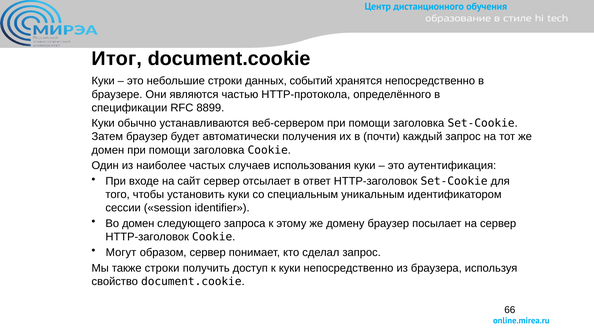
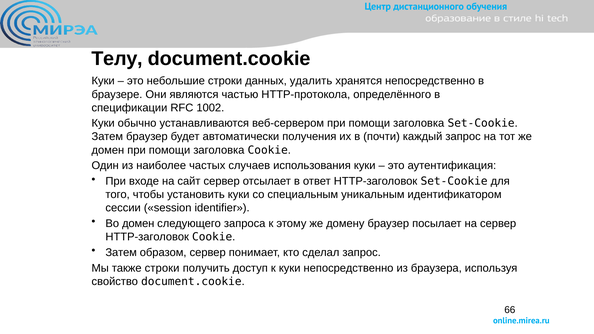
Итог: Итог -> Телу (117, 59)
событий: событий -> удалить (311, 81)
8899: 8899 -> 1002 (210, 108)
Могут: Могут -> Затем (121, 253)
